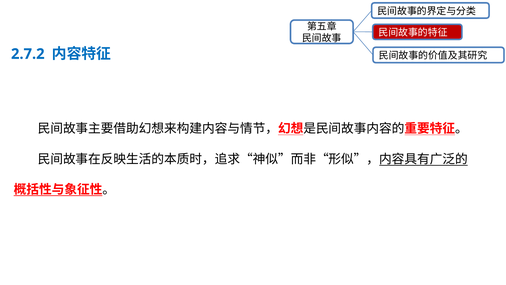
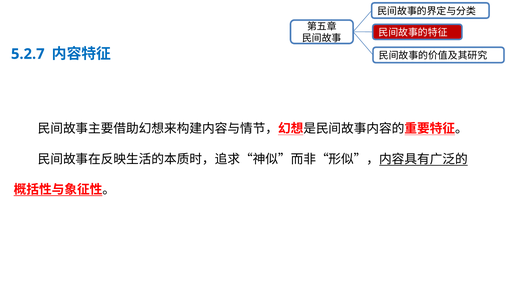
2.7.2: 2.7.2 -> 5.2.7 (28, 54)
